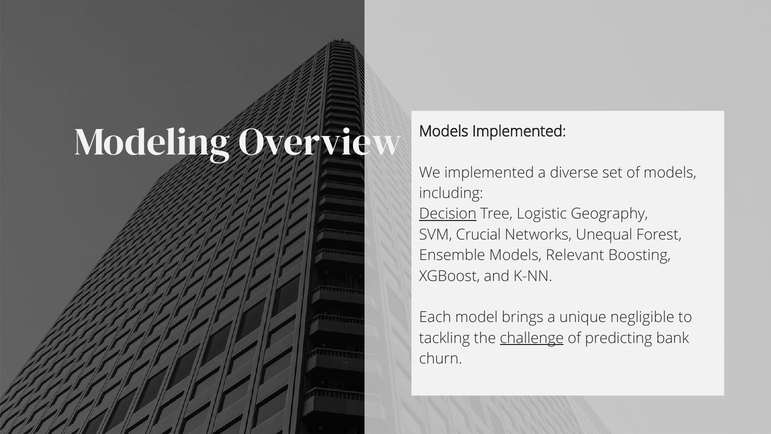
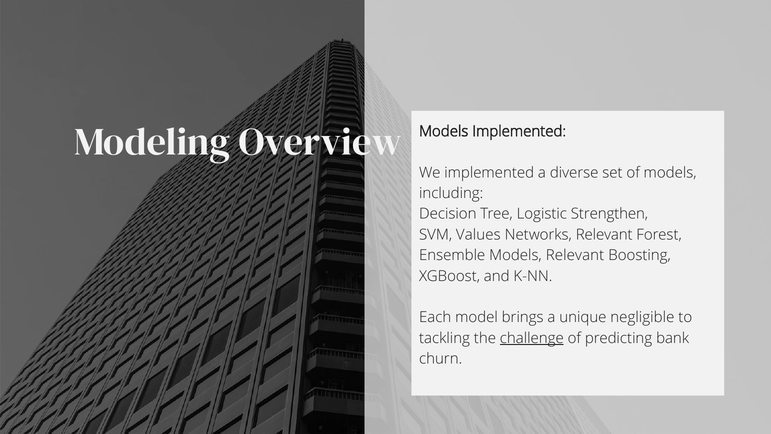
Decision underline: present -> none (448, 214)
Geography: Geography -> Strengthen (609, 214)
Crucial: Crucial -> Values (478, 235)
Networks Unequal: Unequal -> Relevant (604, 235)
